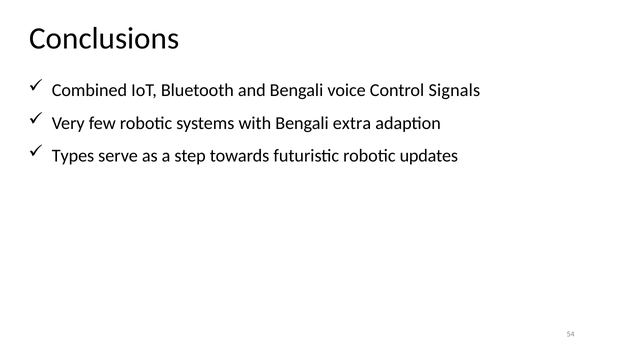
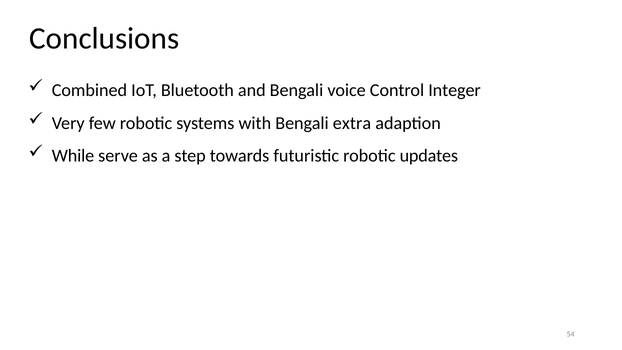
Signals: Signals -> Integer (455, 90)
Types: Types -> While (73, 156)
